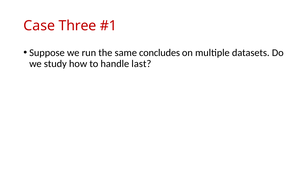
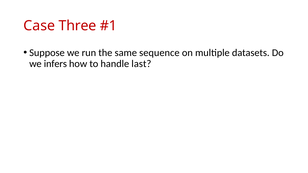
concludes: concludes -> sequence (159, 53)
study: study -> infers (55, 64)
